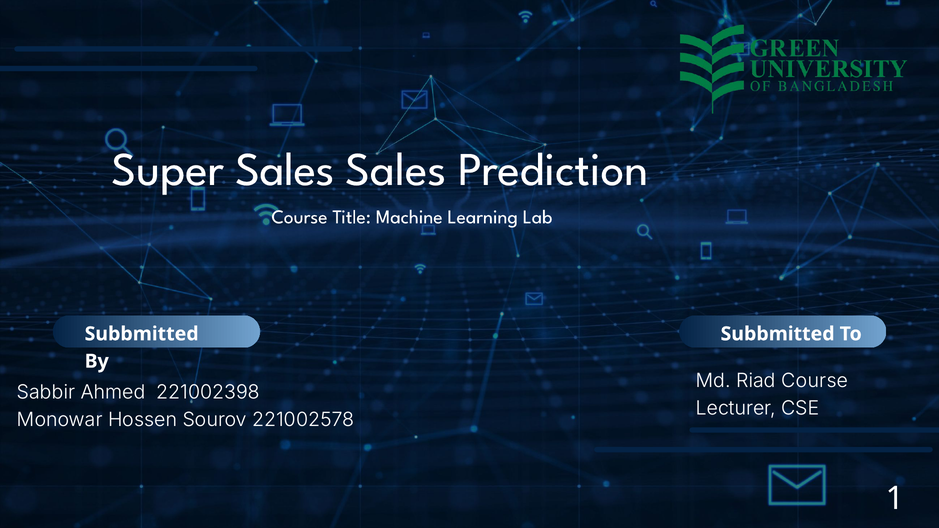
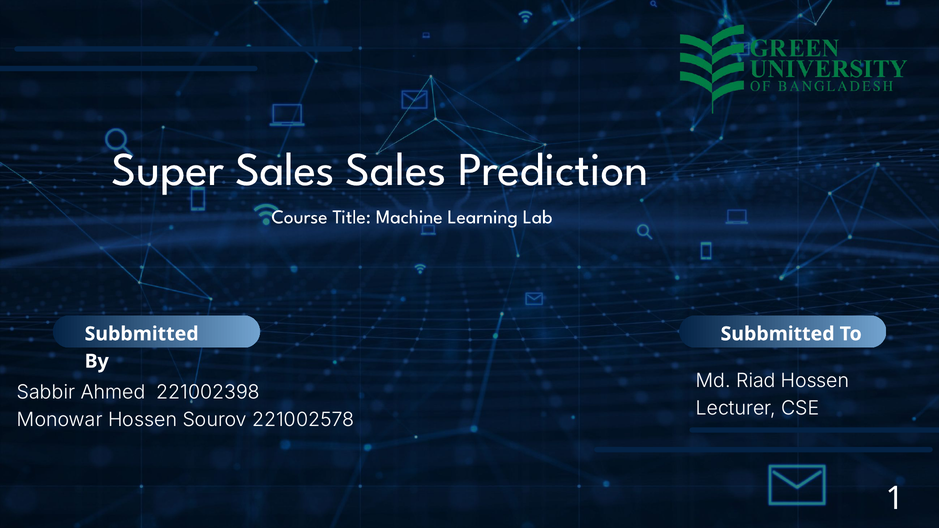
Riad Course: Course -> Hossen (815, 381)
